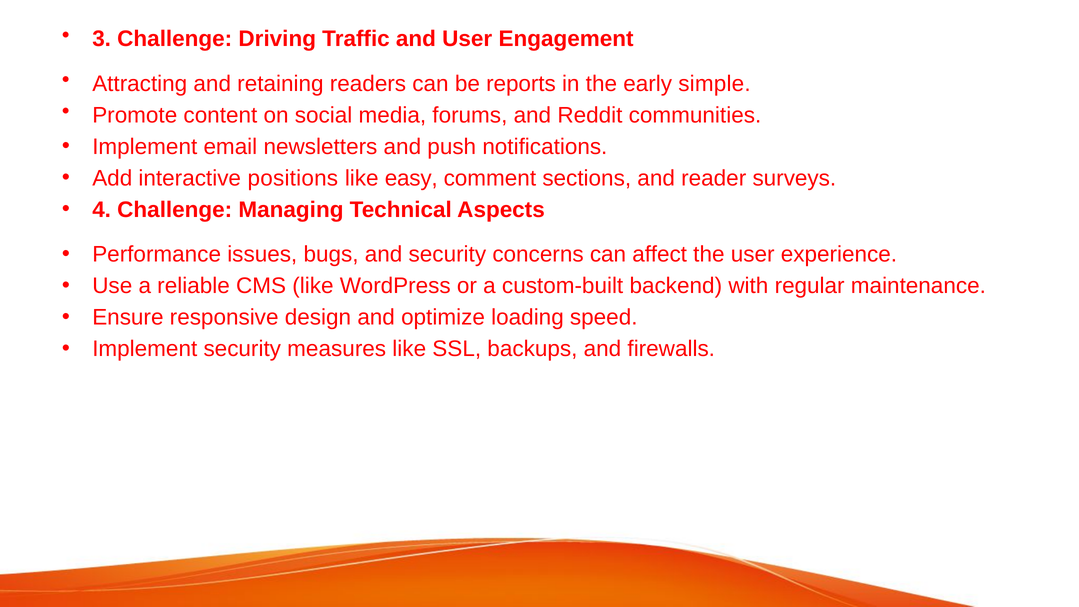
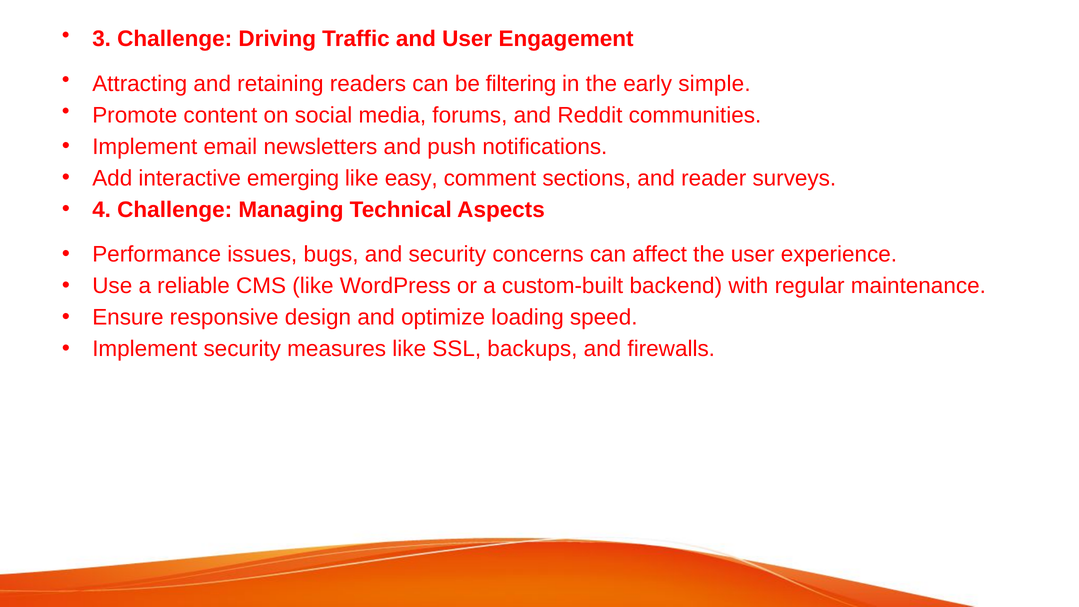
reports: reports -> filtering (521, 84)
positions: positions -> emerging (293, 178)
